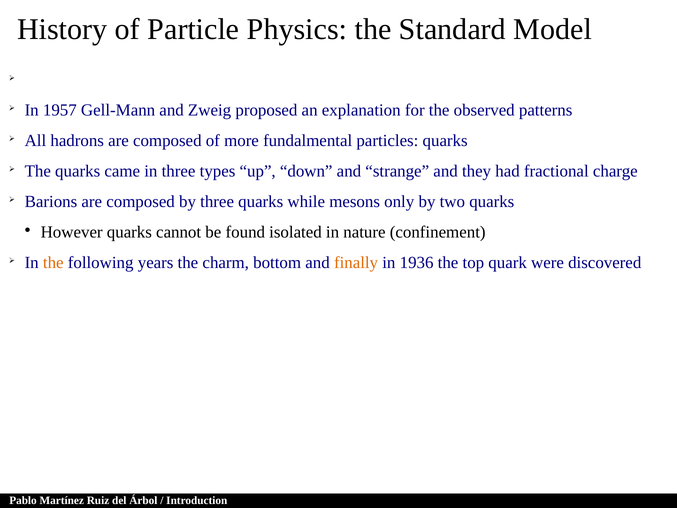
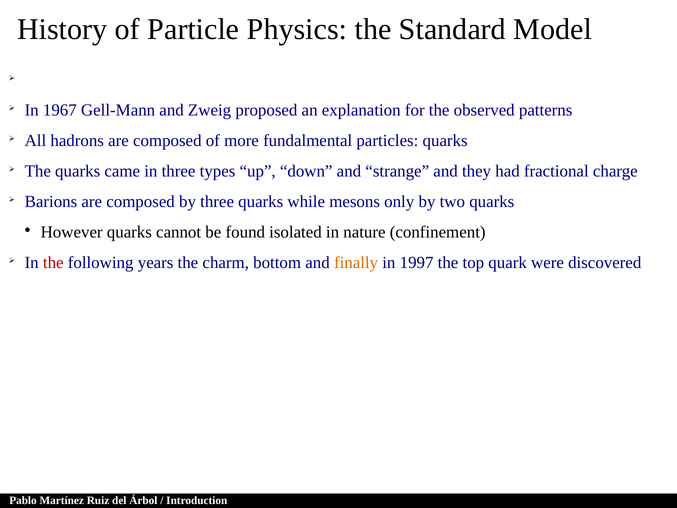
1957: 1957 -> 1967 (60, 110)
the colour: orange -> red (53, 263)
1936: 1936 -> 1997 (417, 263)
